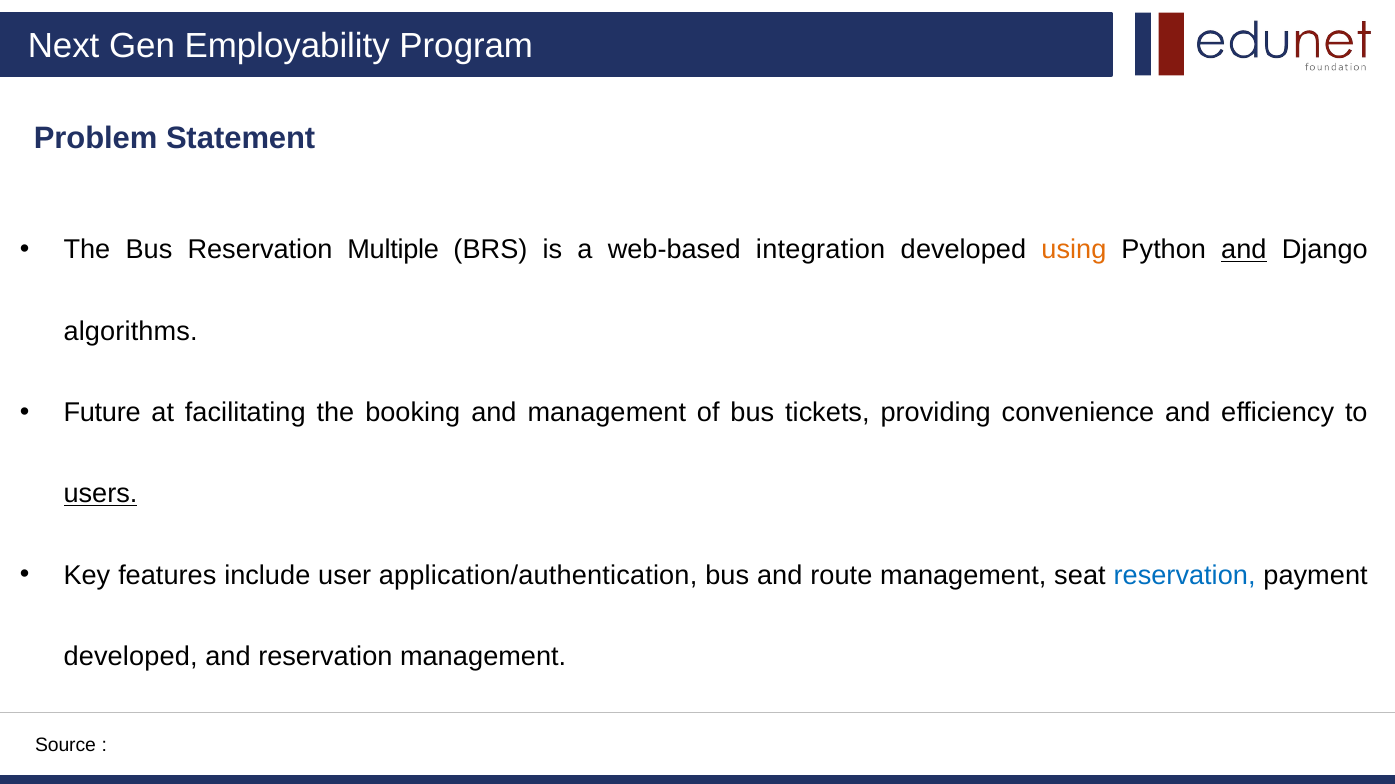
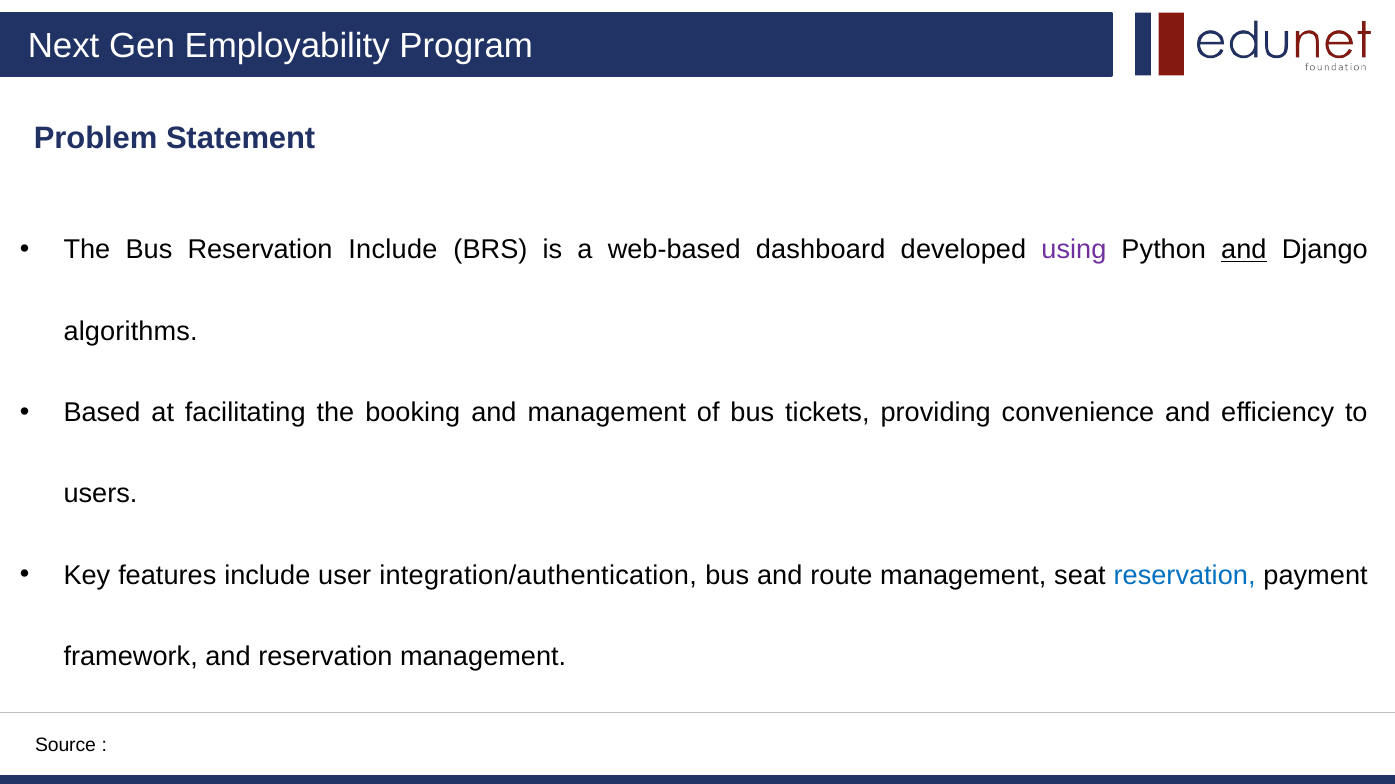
Reservation Multiple: Multiple -> Include (393, 250)
integration: integration -> dashboard (821, 250)
using colour: orange -> purple (1074, 250)
Future: Future -> Based (102, 413)
users underline: present -> none (101, 494)
application/authentication: application/authentication -> integration/authentication (538, 576)
developed: developed -> framework (131, 657)
